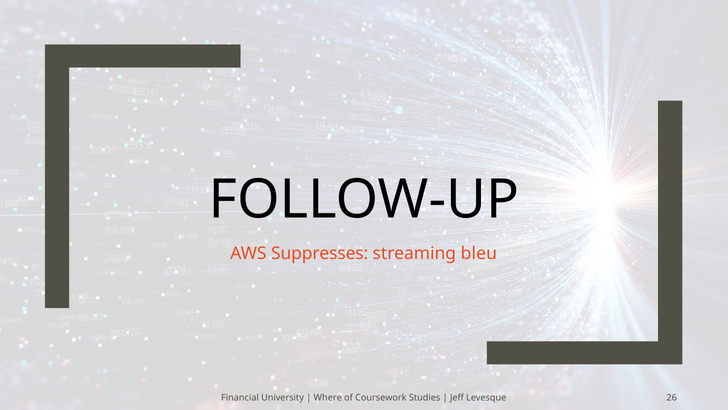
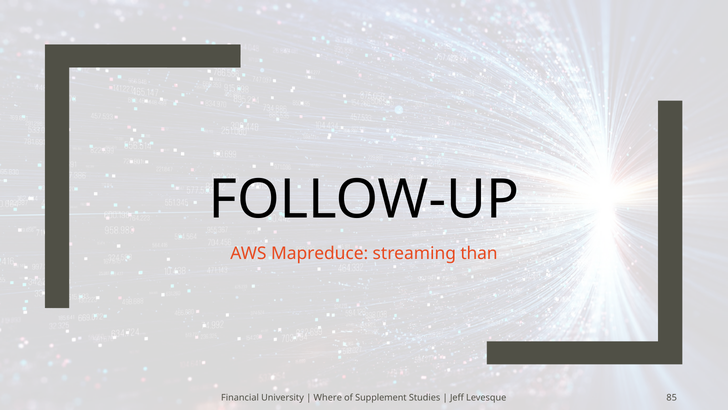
Suppresses: Suppresses -> Mapreduce (320, 253)
bleu: bleu -> than (479, 253)
Coursework: Coursework -> Supplement (381, 397)
26: 26 -> 85 (672, 397)
